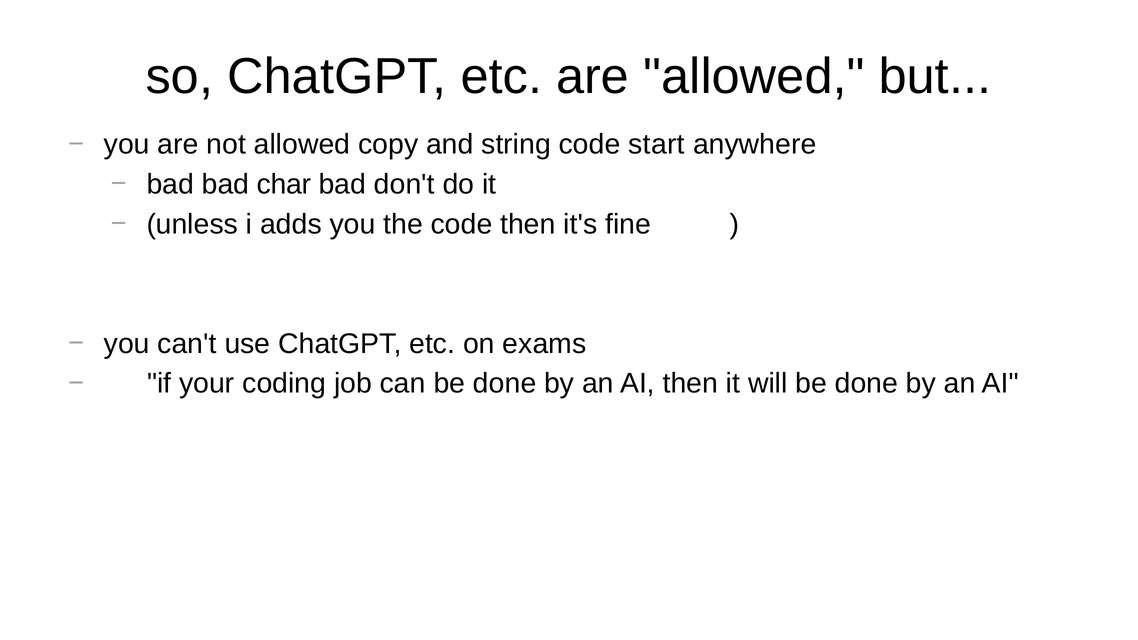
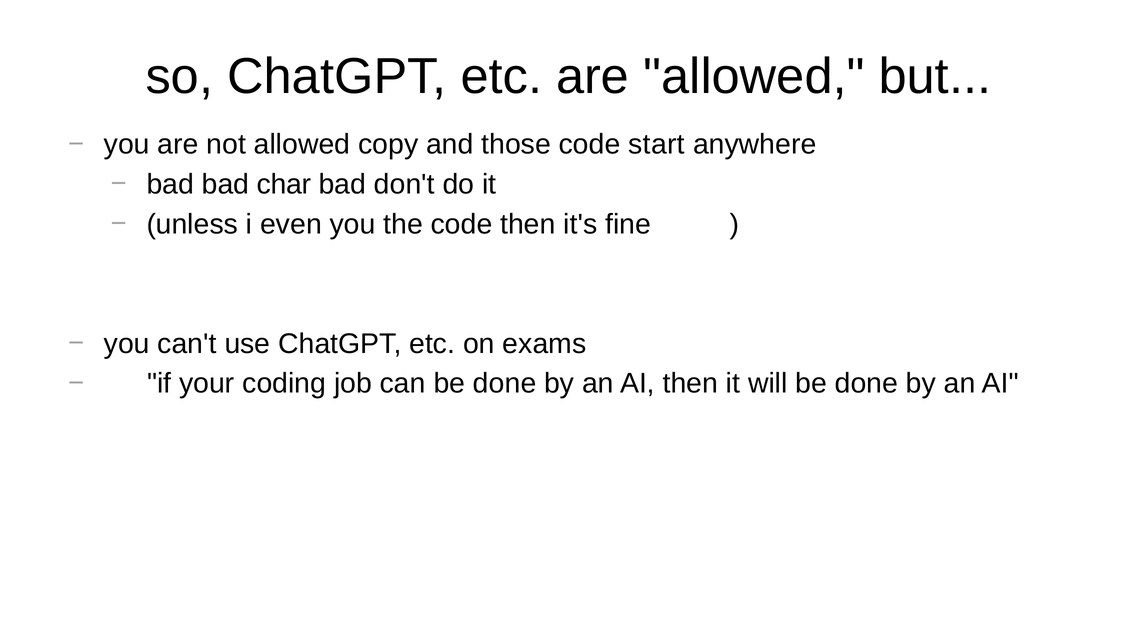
string: string -> those (516, 145)
adds: adds -> even (291, 224)
